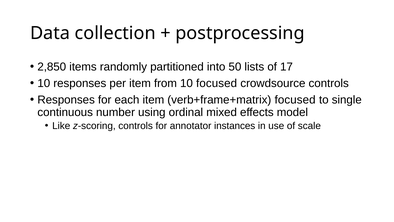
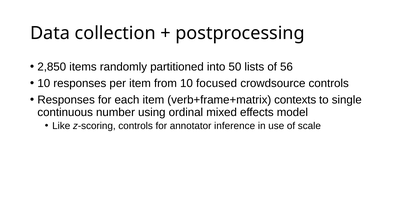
17: 17 -> 56 (286, 67)
verb+frame+matrix focused: focused -> contexts (295, 100)
instances: instances -> inference (235, 126)
